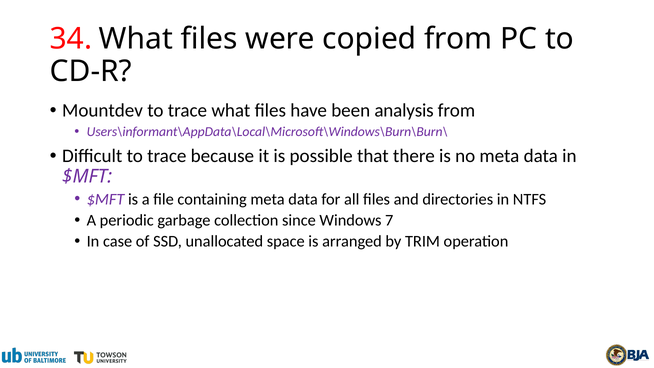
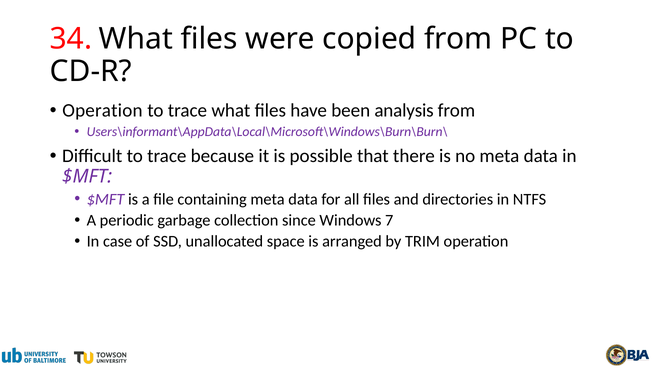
Mountdev: Mountdev -> Operation (102, 111)
